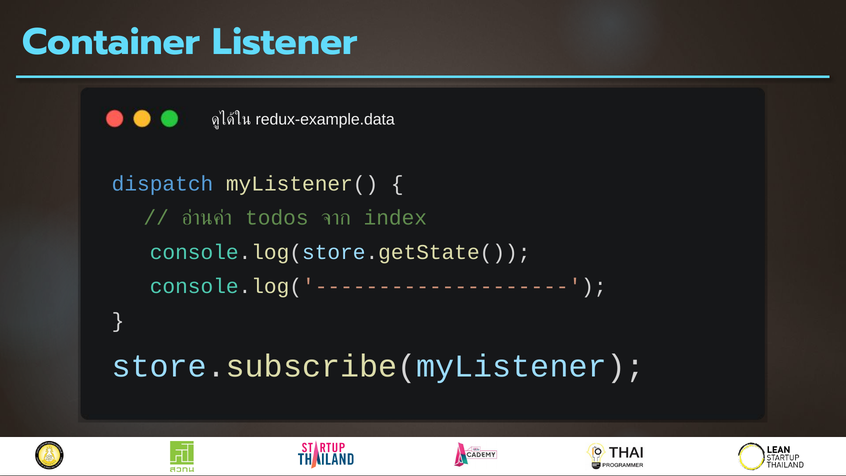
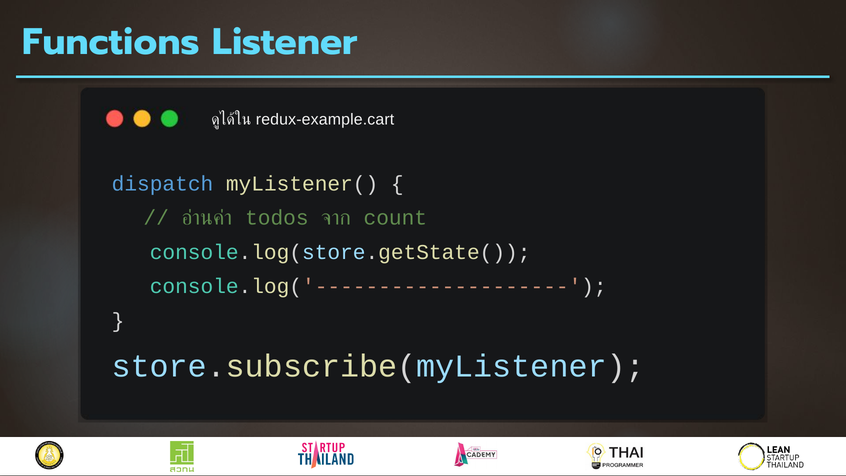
Container: Container -> Functions (111, 42)
redux-example.data: redux-example.data -> redux-example.cart (325, 119)
index: index -> count (395, 218)
